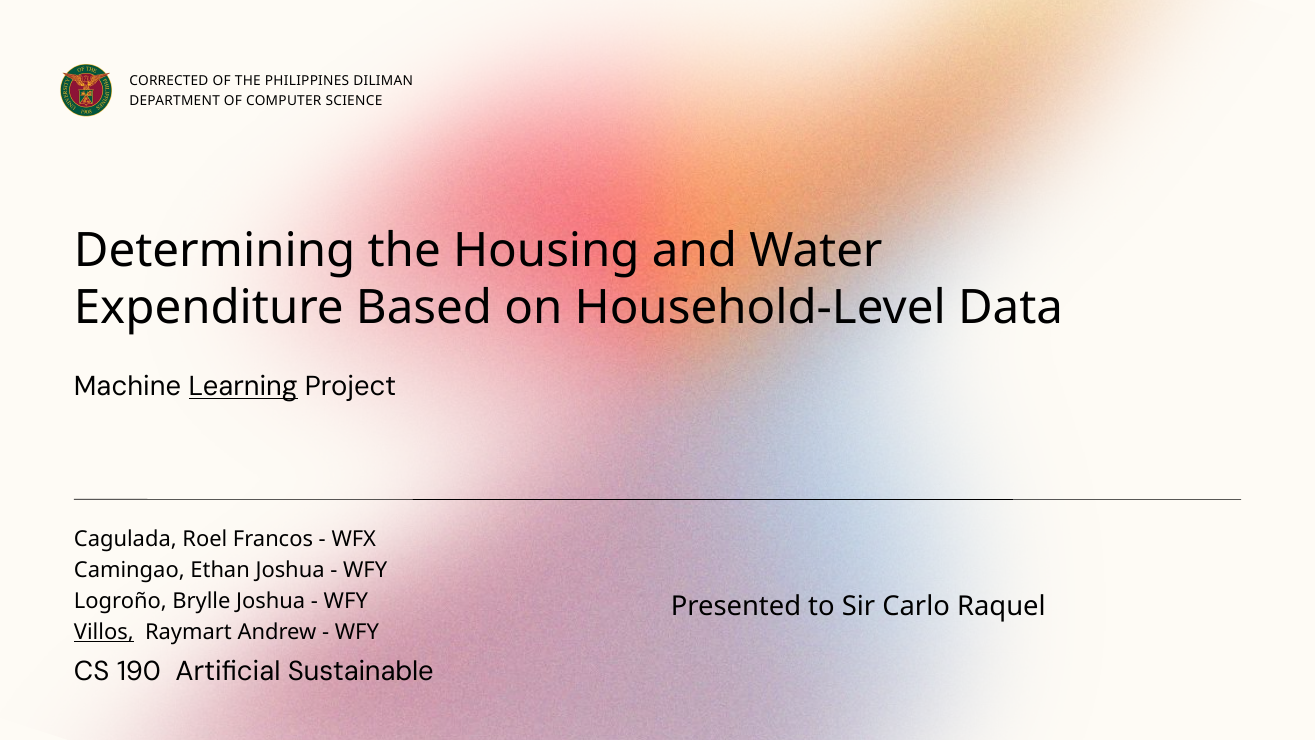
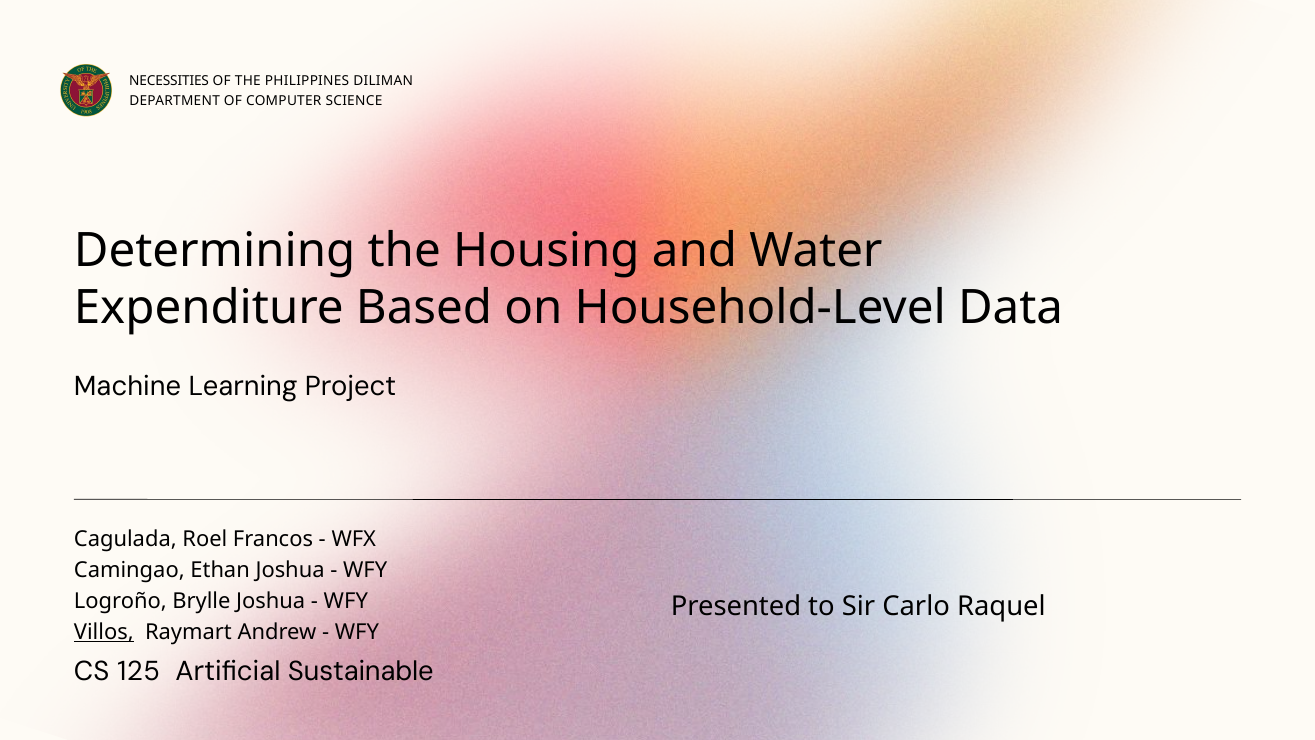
CORRECTED: CORRECTED -> NECESSITIES (169, 81)
Learning underline: present -> none (243, 387)
190: 190 -> 125 (139, 671)
